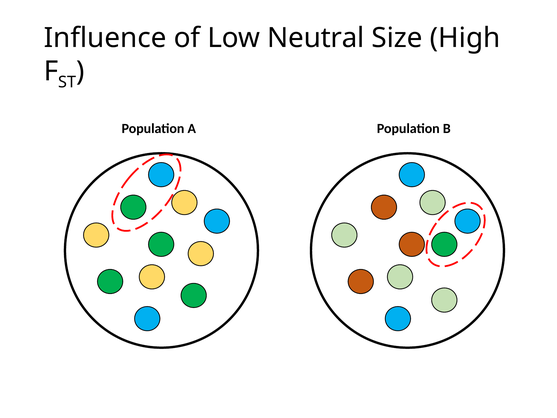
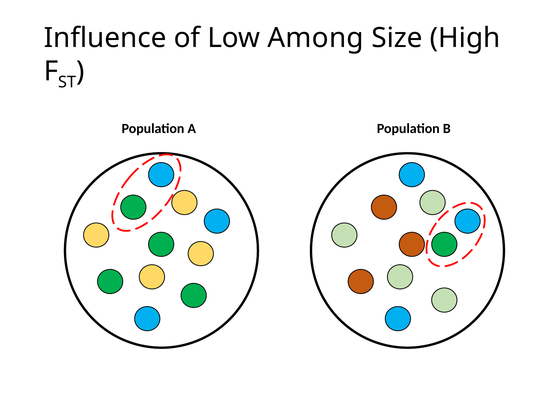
Neutral: Neutral -> Among (316, 38)
